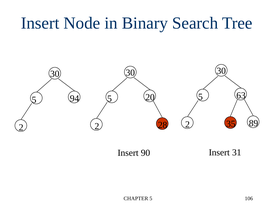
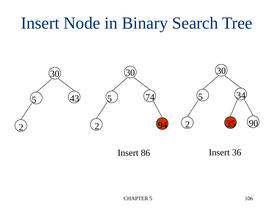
63: 63 -> 34 (241, 95)
20: 20 -> 74 (150, 97)
94: 94 -> 43 (75, 98)
89: 89 -> 90 (254, 123)
28: 28 -> 94 (163, 125)
90: 90 -> 86 (145, 153)
31: 31 -> 36 (237, 152)
